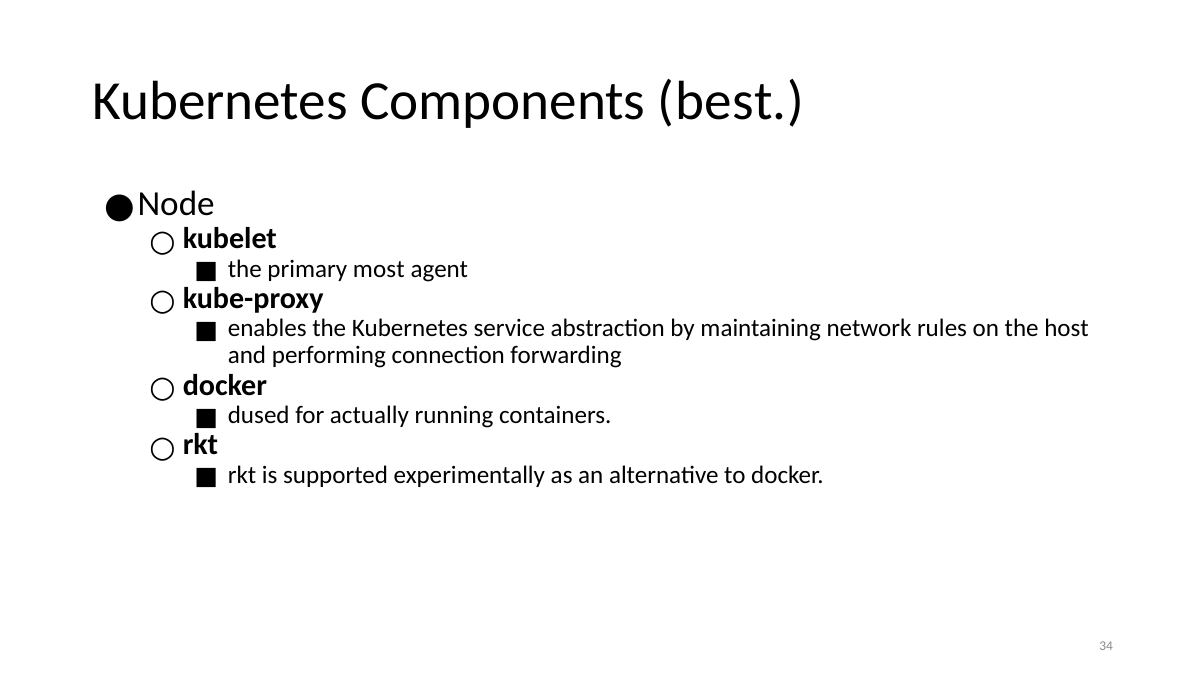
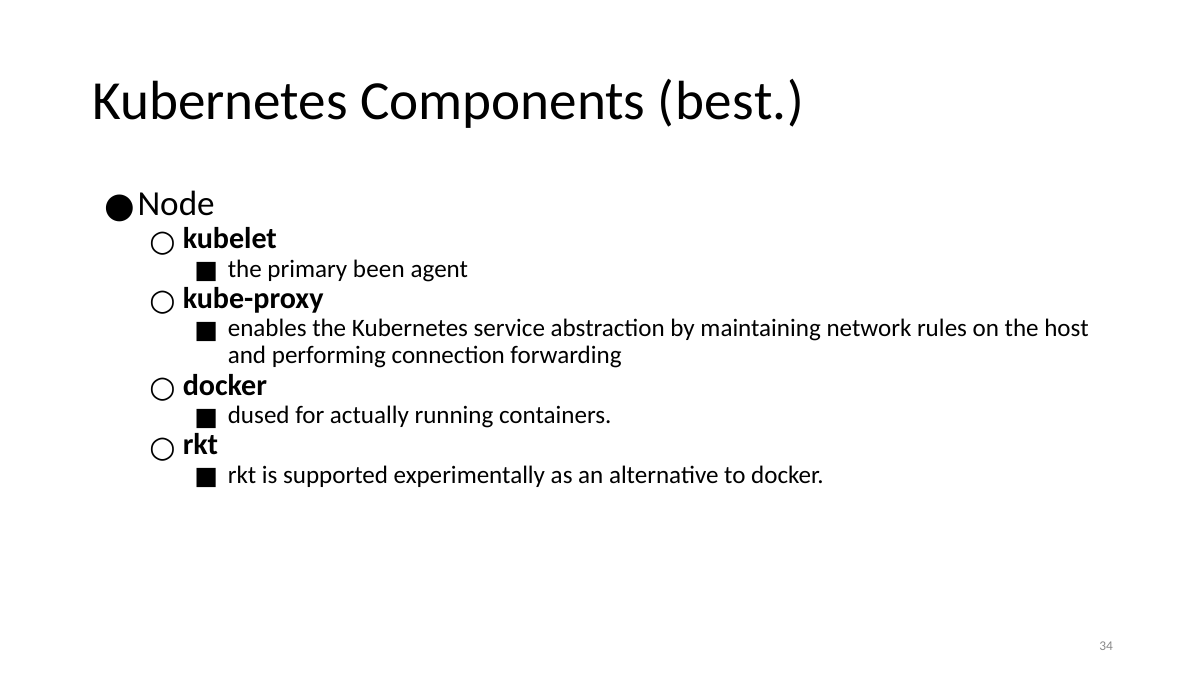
most: most -> been (379, 269)
